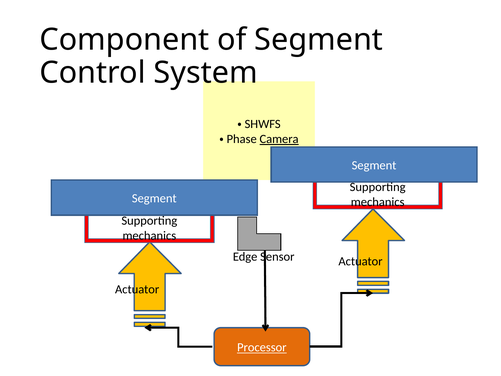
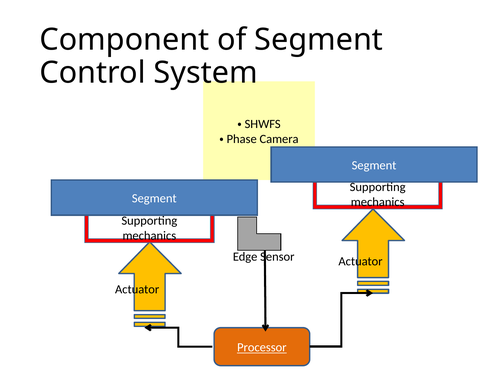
Camera underline: present -> none (279, 139)
